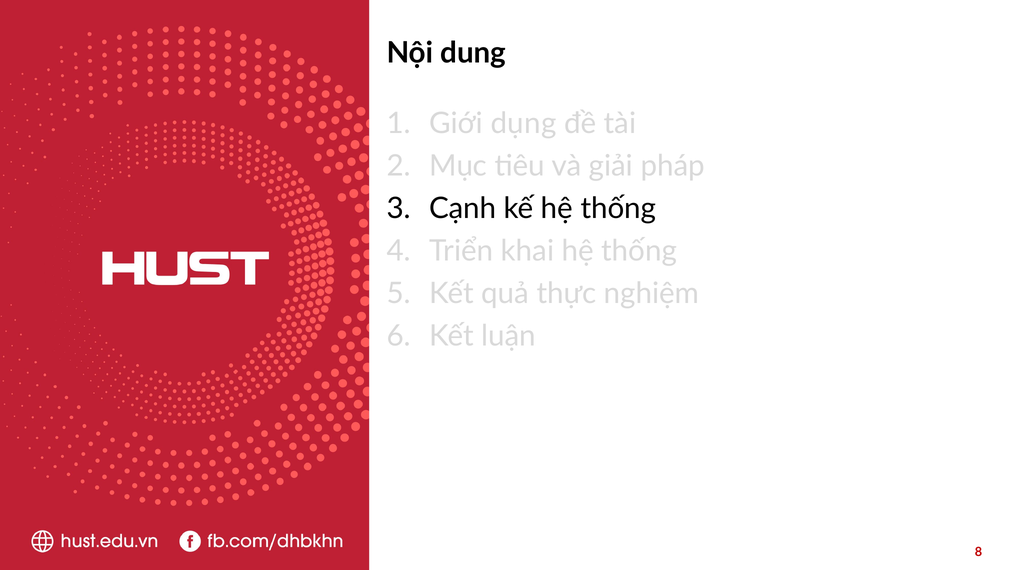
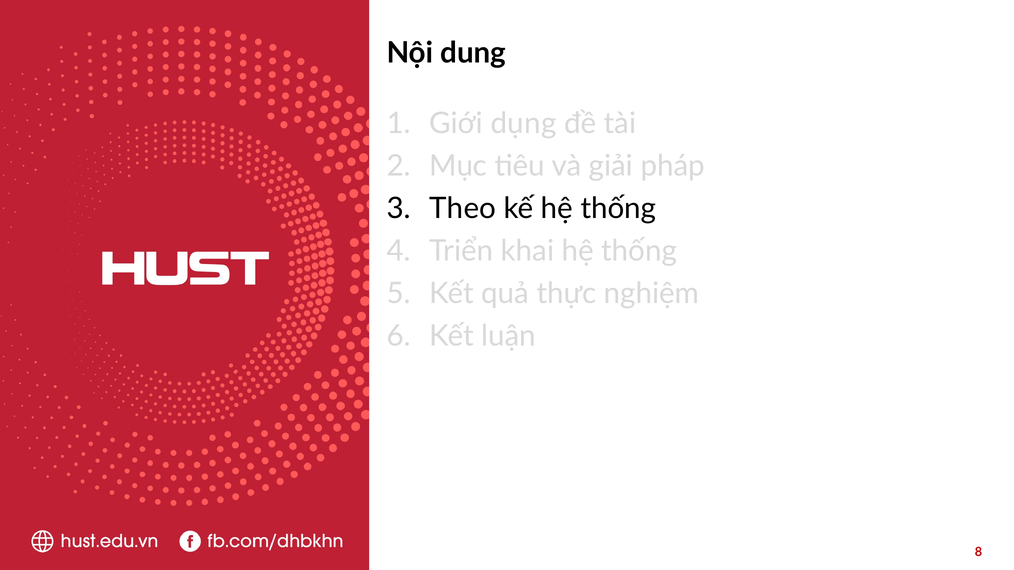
Cạnh: Cạnh -> Theo (463, 208)
